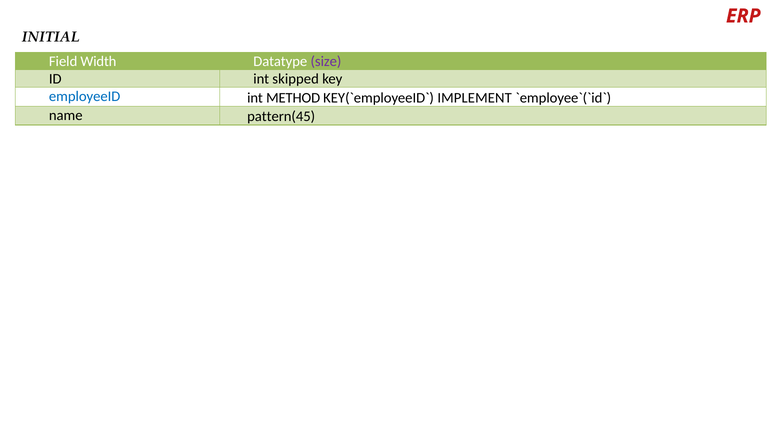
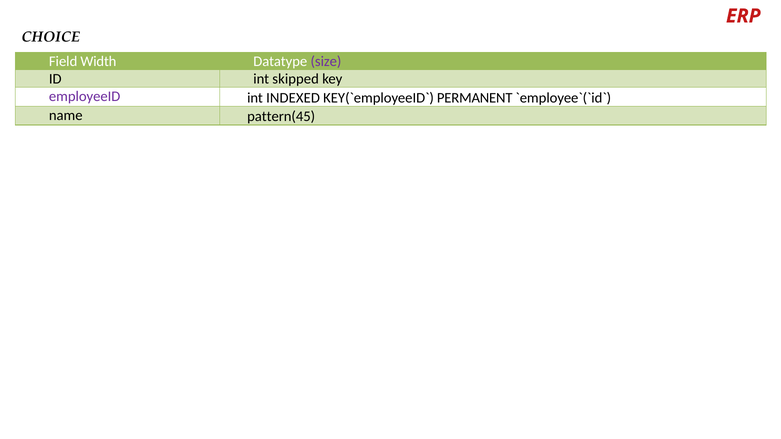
INITIAL: INITIAL -> CHOICE (51, 37)
employeeID colour: blue -> purple (85, 97)
METHOD: METHOD -> INDEXED (293, 98)
IMPLEMENT: IMPLEMENT -> PERMANENT (475, 98)
